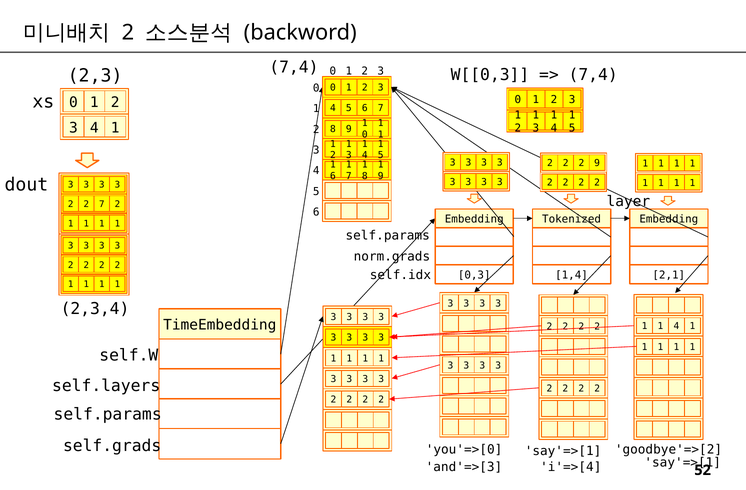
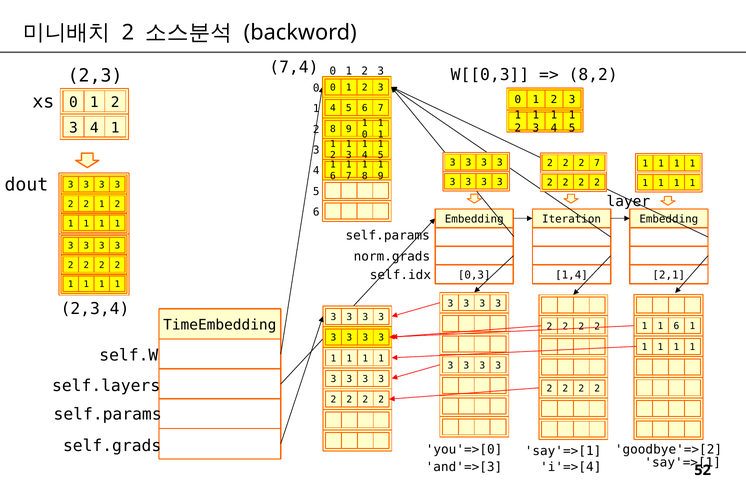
7,4: 7,4 -> 8,2 (593, 75)
2 9: 9 -> 7 (597, 163)
7: 7 -> 1 (102, 204)
Tokenized: Tokenized -> Iteration (572, 219)
1 1 4: 4 -> 6 (676, 326)
